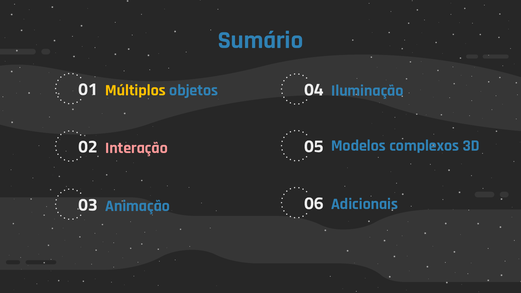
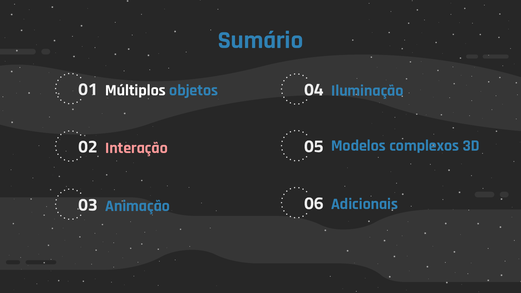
Múltiplos colour: yellow -> white (136, 90)
